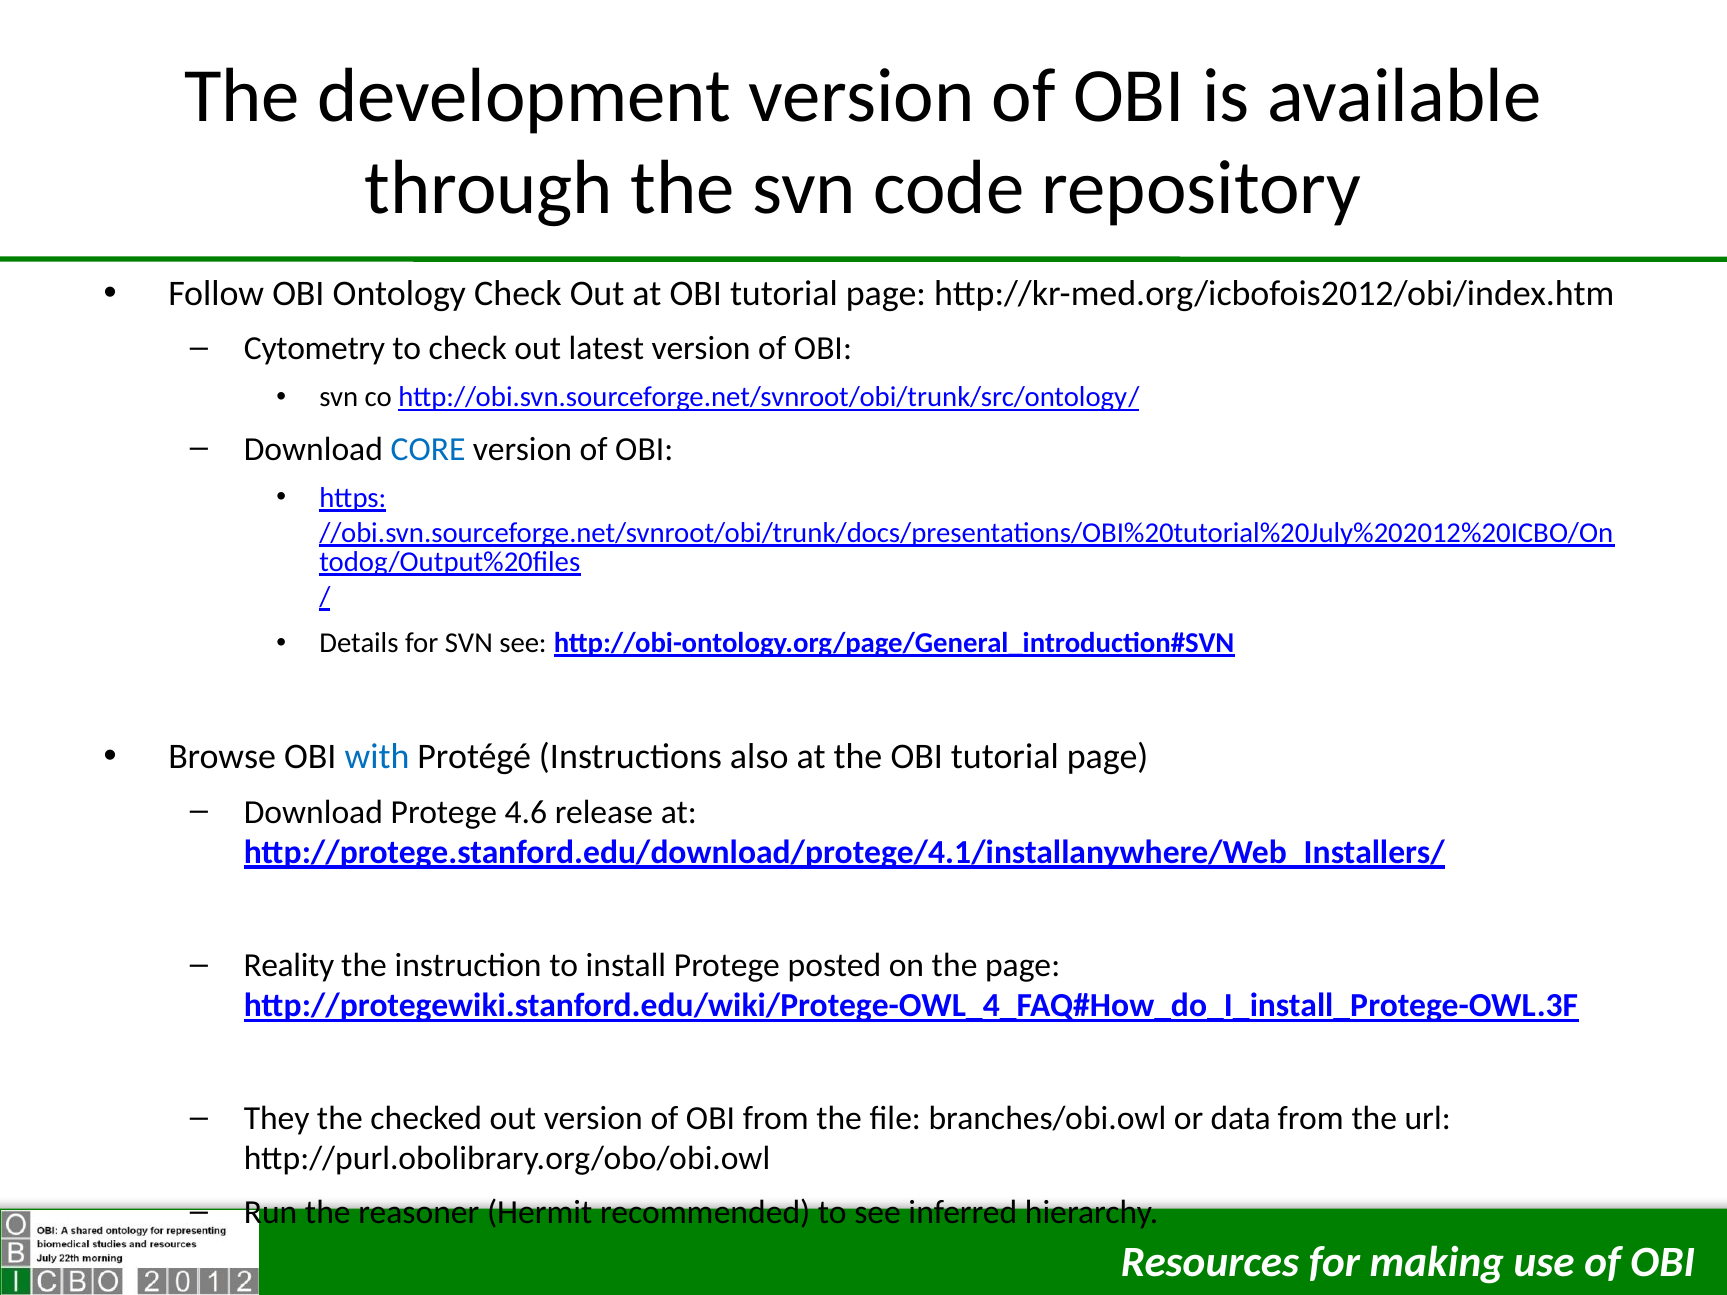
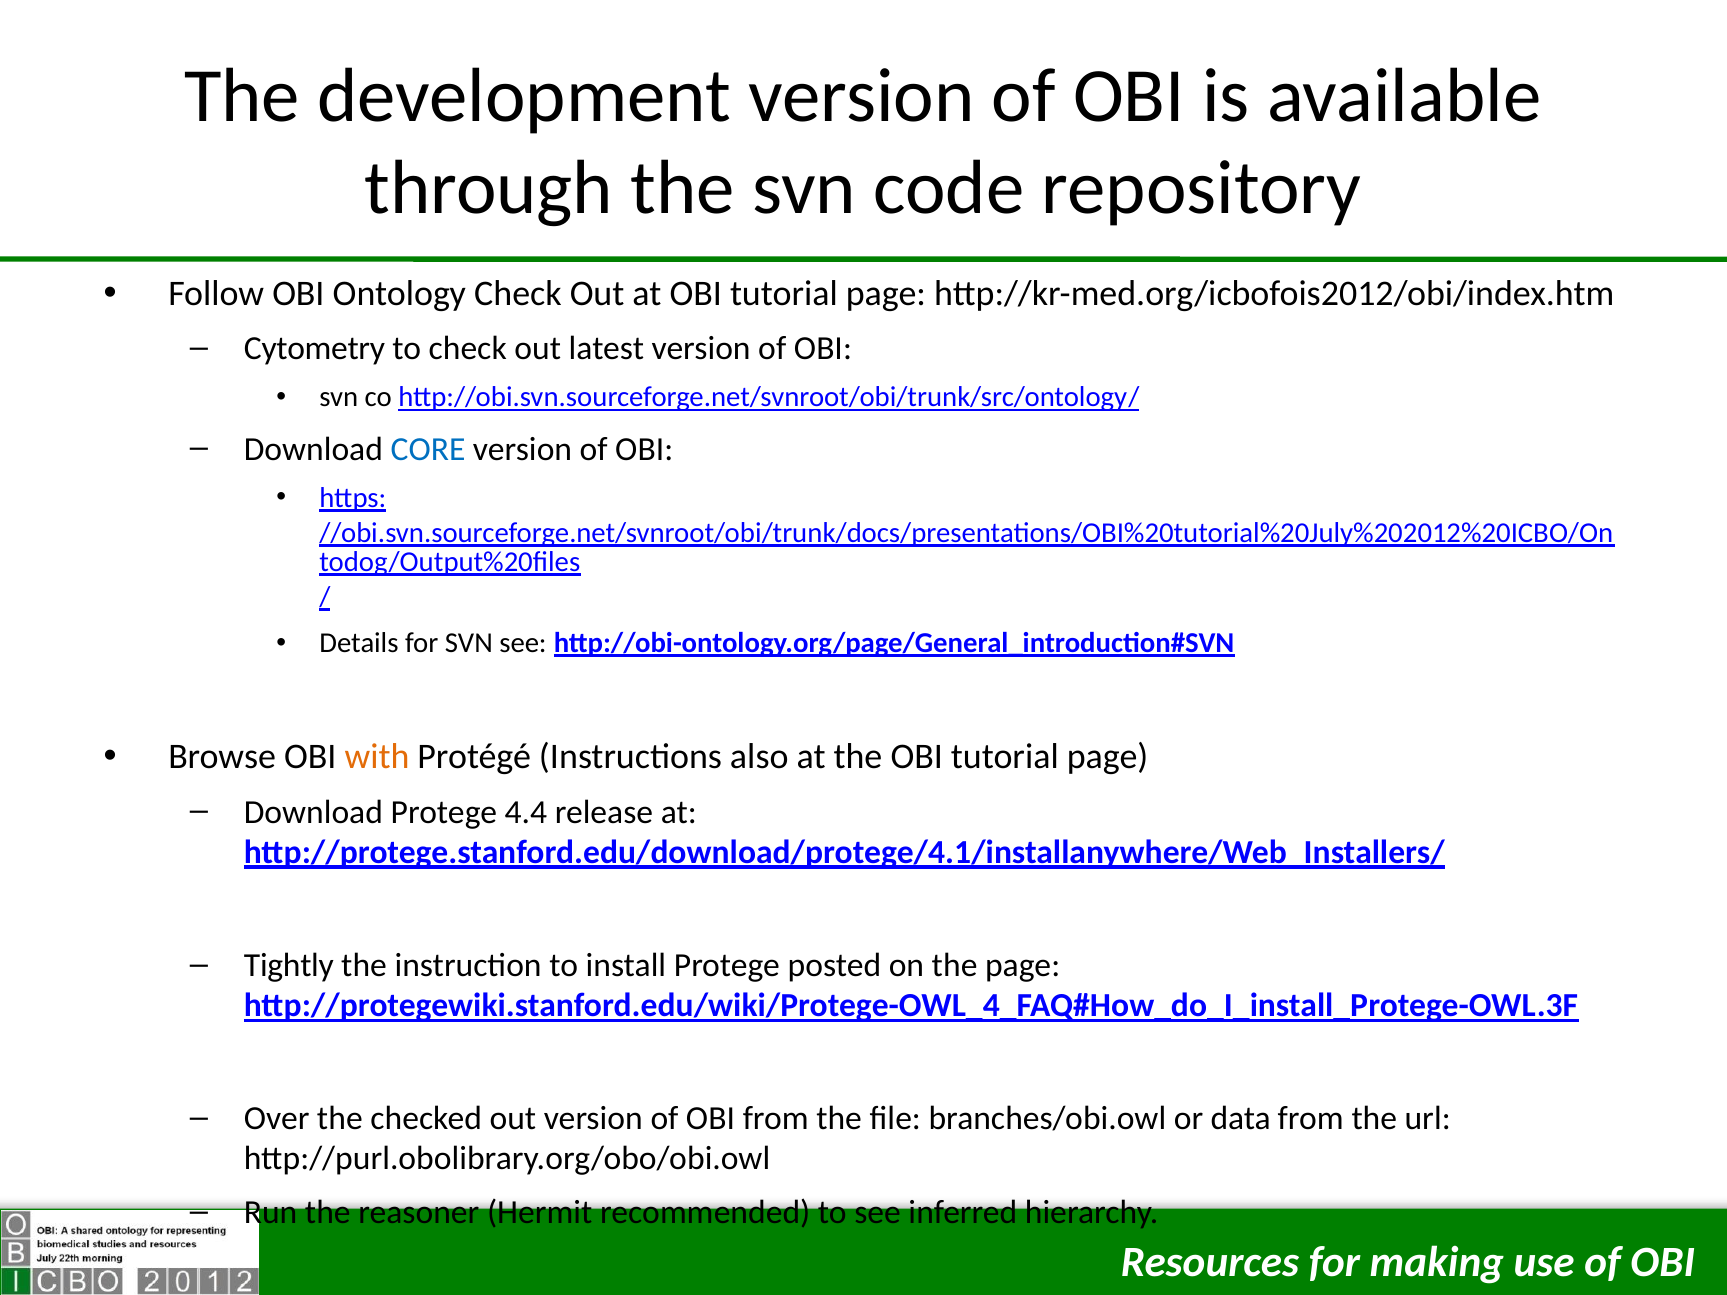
with colour: blue -> orange (377, 757)
4.6: 4.6 -> 4.4 (526, 812)
Reality: Reality -> Tightly (289, 965)
They: They -> Over (277, 1119)
